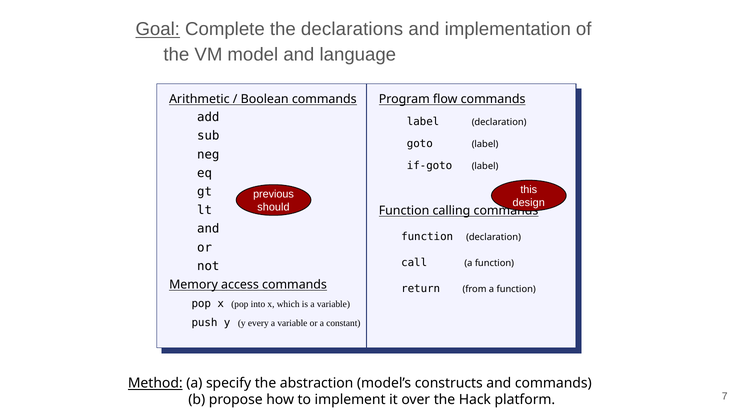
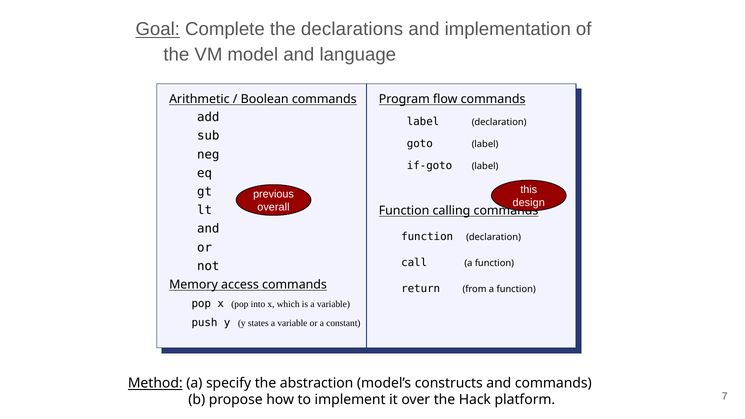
should: should -> overall (273, 207)
every: every -> states (258, 323)
